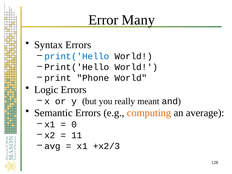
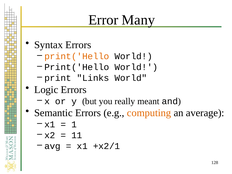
print('Hello colour: blue -> orange (77, 56)
Phone: Phone -> Links (93, 78)
0: 0 -> 1 (74, 124)
+x2/3: +x2/3 -> +x2/1 (107, 146)
